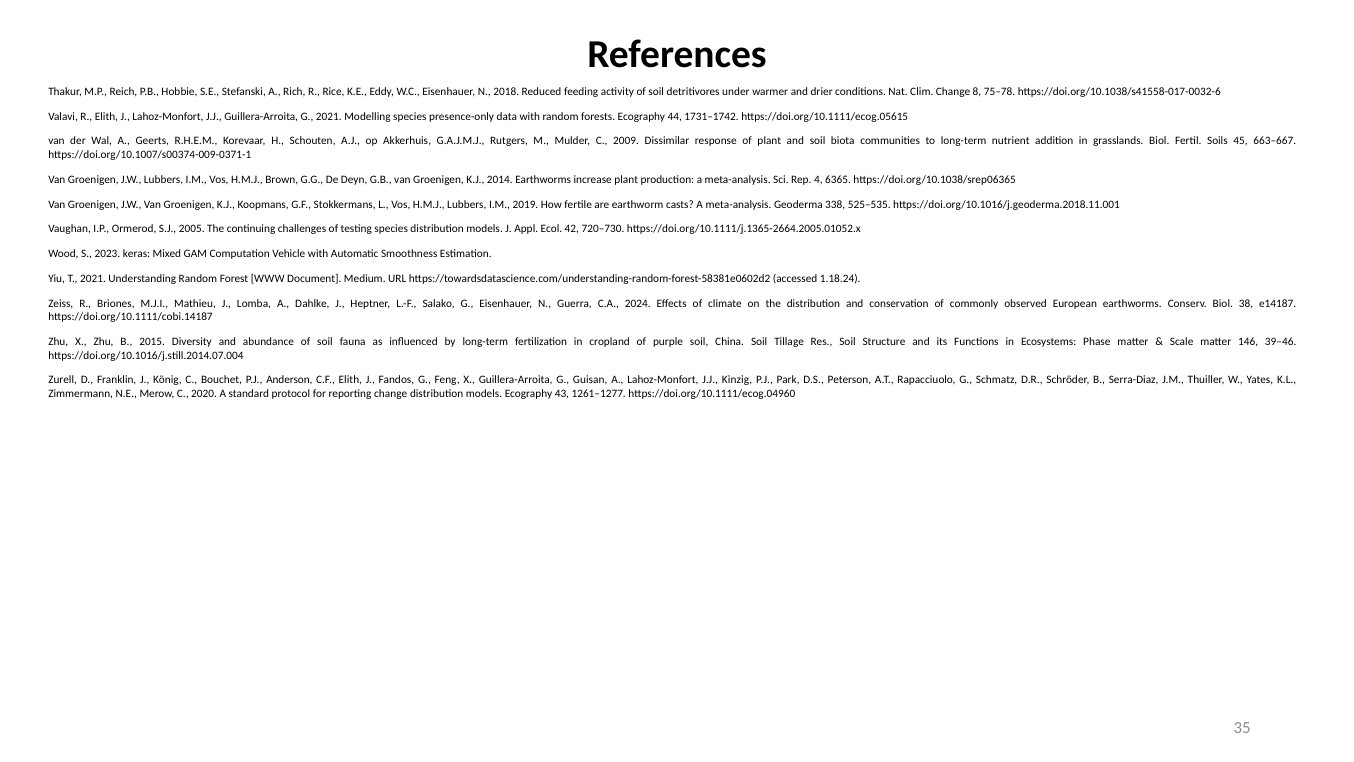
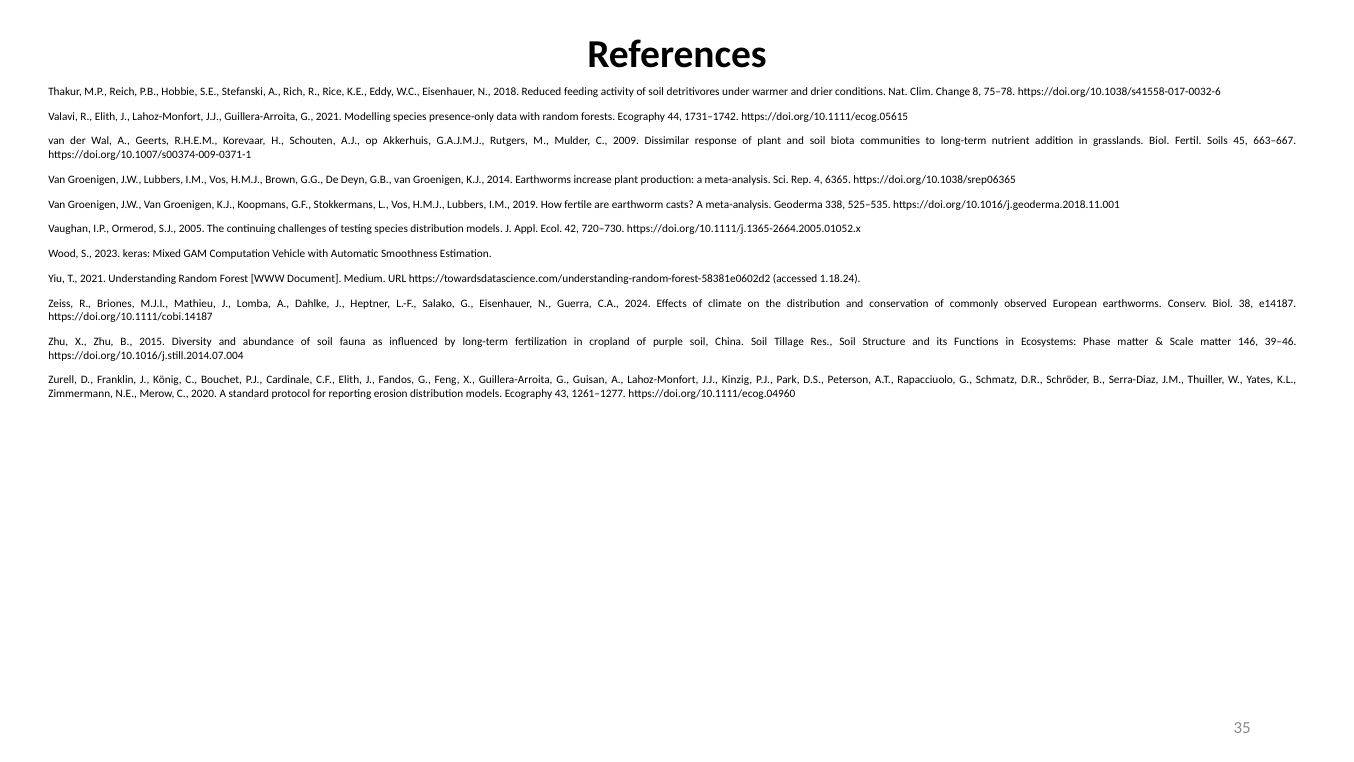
Anderson: Anderson -> Cardinale (289, 380)
reporting change: change -> erosion (391, 393)
